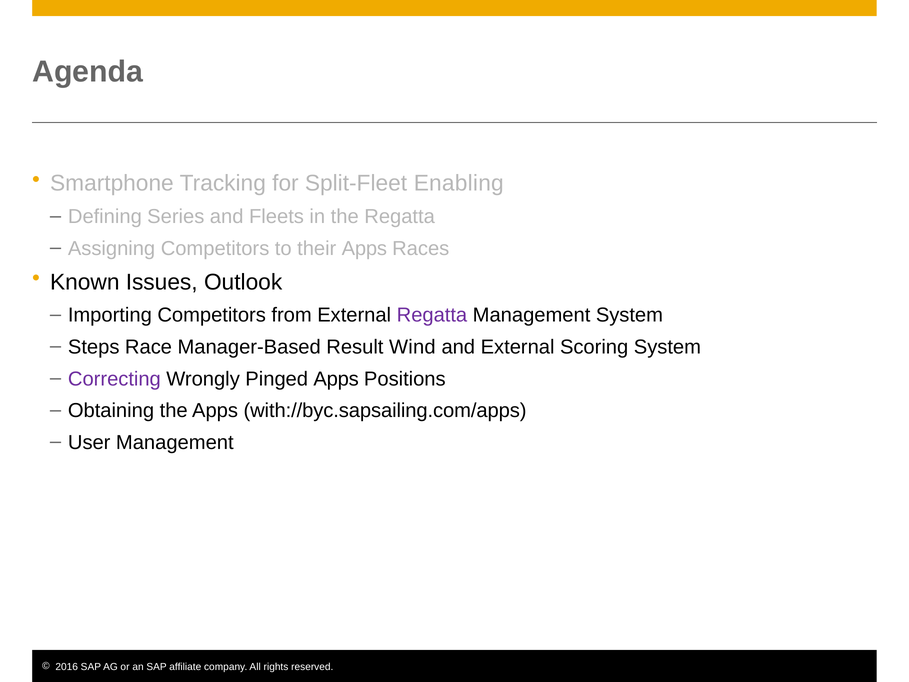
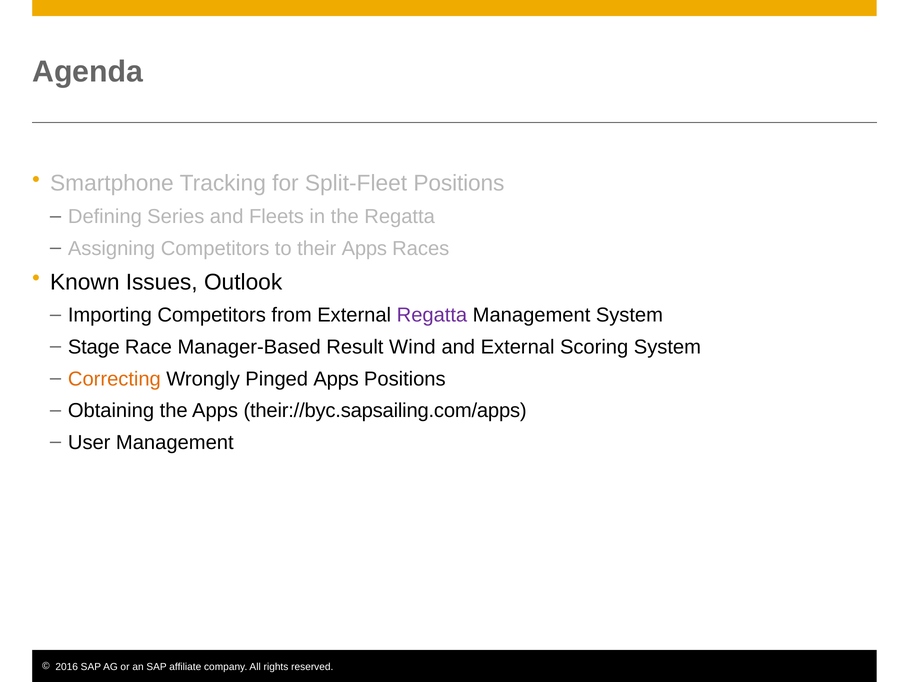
Split-Fleet Enabling: Enabling -> Positions (459, 183)
Steps: Steps -> Stage (94, 347)
Correcting colour: purple -> orange (114, 379)
with://byc.sapsailing.com/apps: with://byc.sapsailing.com/apps -> their://byc.sapsailing.com/apps (385, 411)
